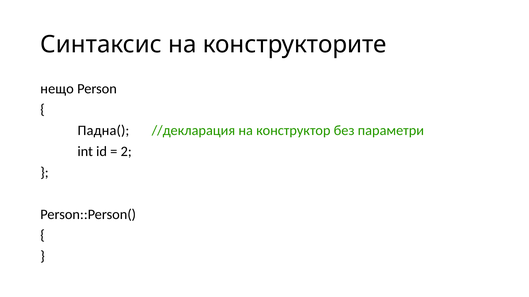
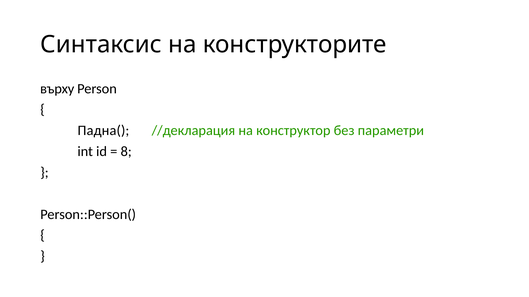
нещо: нещо -> върху (57, 89)
2: 2 -> 8 (126, 152)
